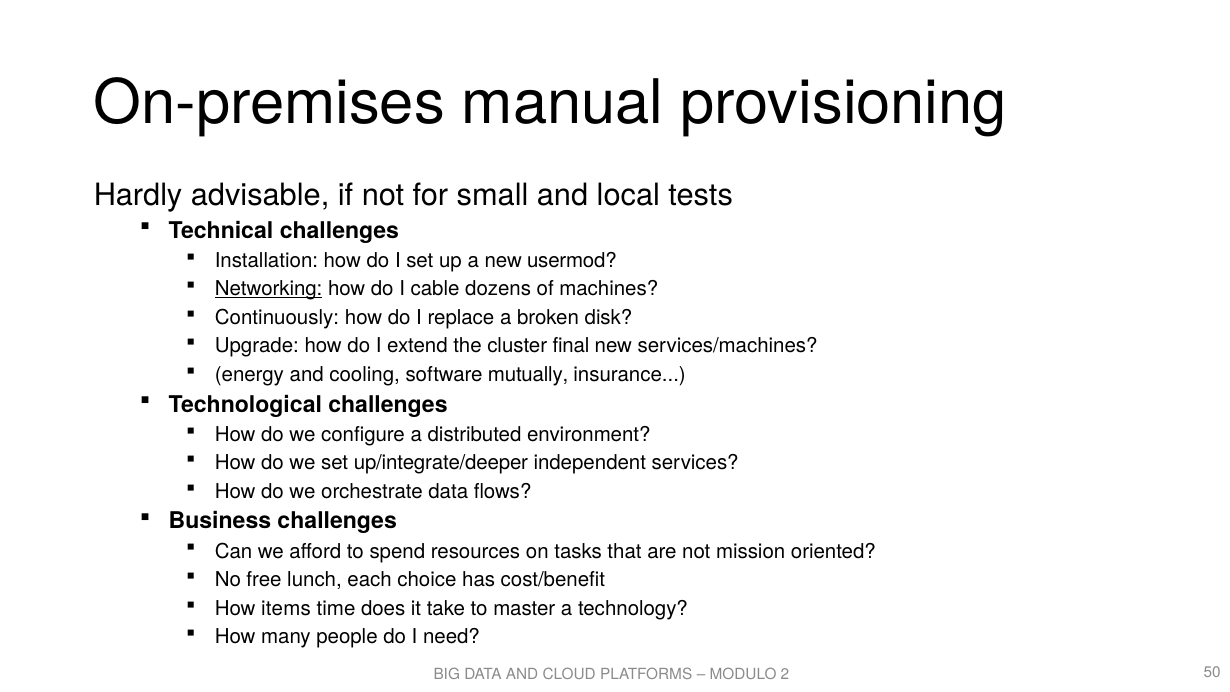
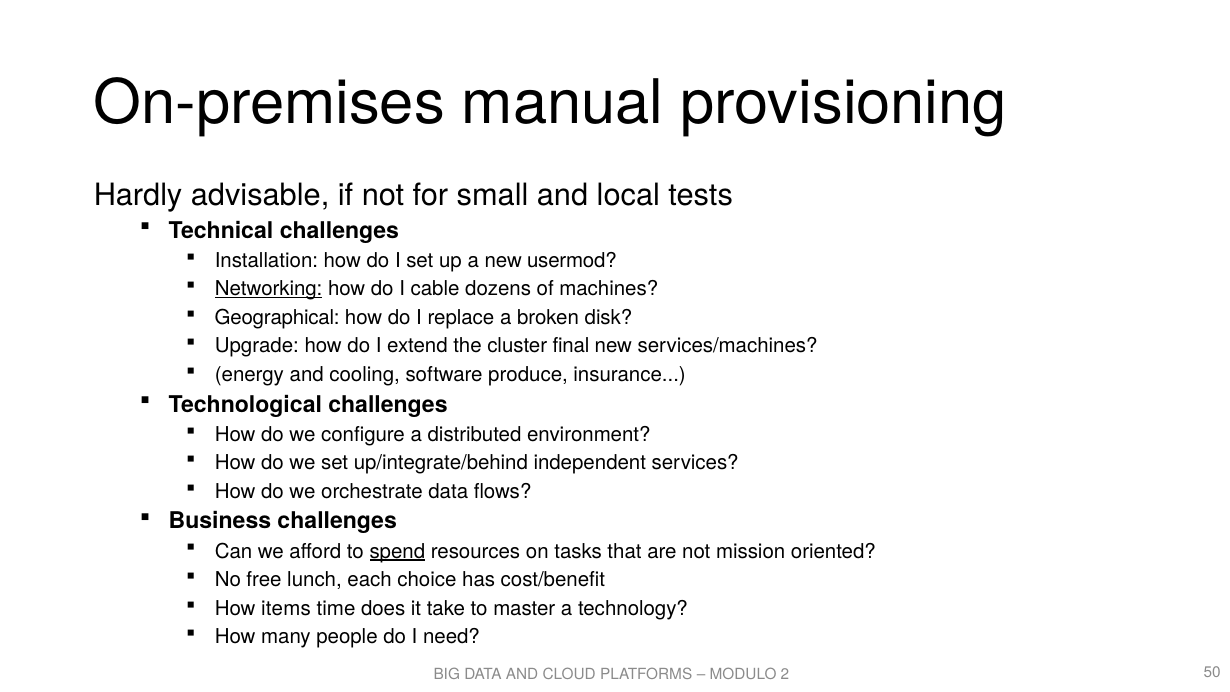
Continuously: Continuously -> Geographical (277, 317)
mutually: mutually -> produce (528, 375)
up/integrate/deeper: up/integrate/deeper -> up/integrate/behind (441, 463)
spend underline: none -> present (397, 551)
